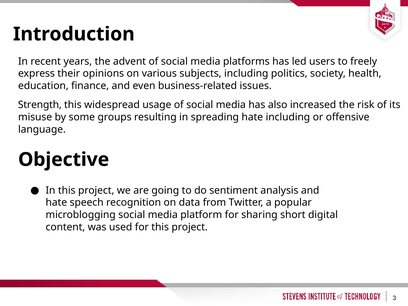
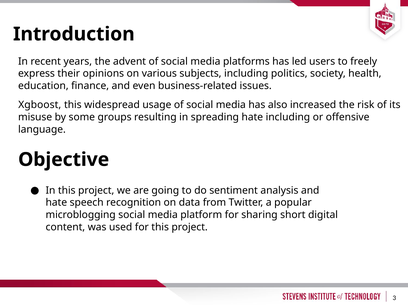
Strength: Strength -> Xgboost (40, 105)
